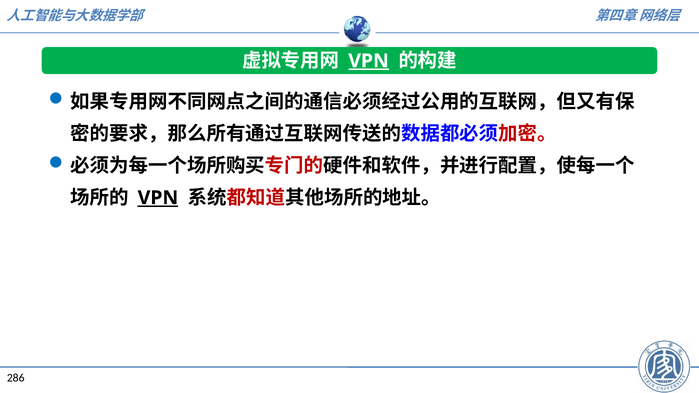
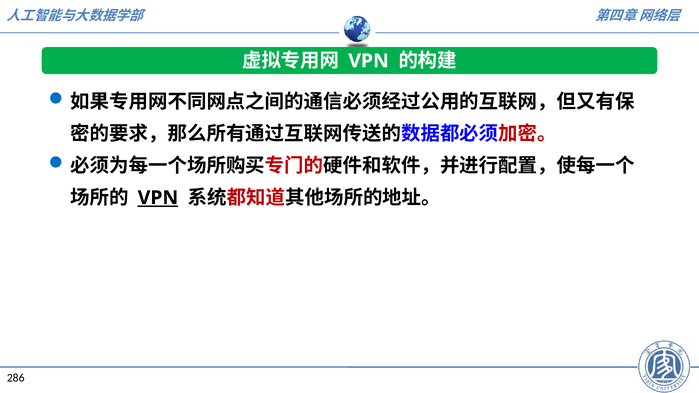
VPN underline: present -> none (369, 61)
